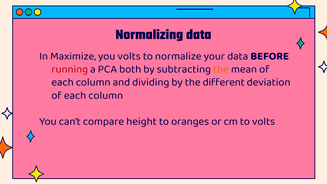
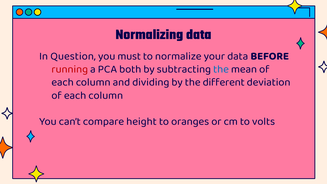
Maximize: Maximize -> Question (73, 56)
you volts: volts -> must (129, 56)
the colour: orange -> blue (221, 69)
